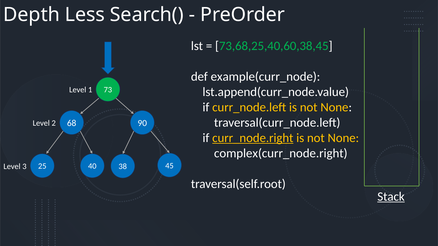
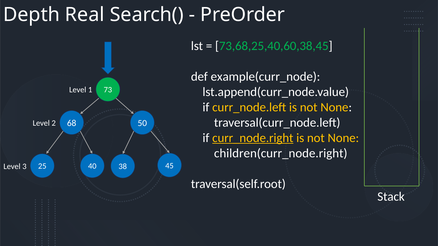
Less: Less -> Real (85, 15)
90: 90 -> 50 (142, 123)
complex(curr_node.right: complex(curr_node.right -> children(curr_node.right (281, 153)
Stack underline: present -> none (391, 197)
